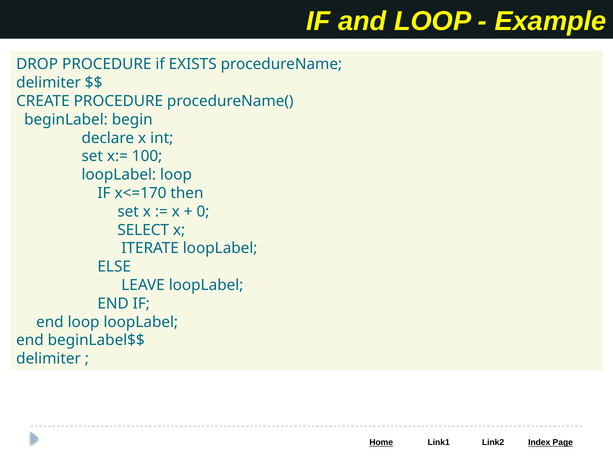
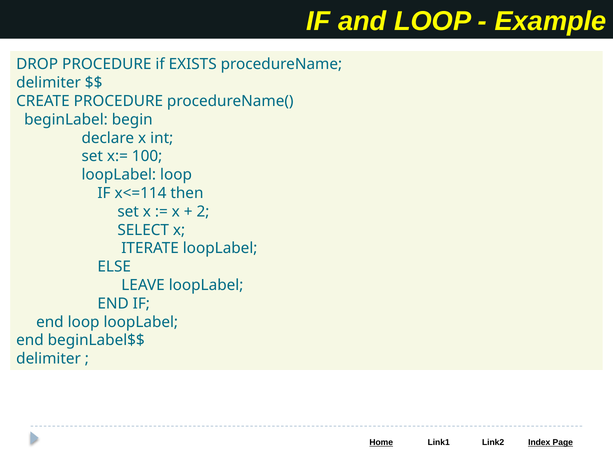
x<=170: x<=170 -> x<=114 (140, 193)
0: 0 -> 2 (203, 211)
